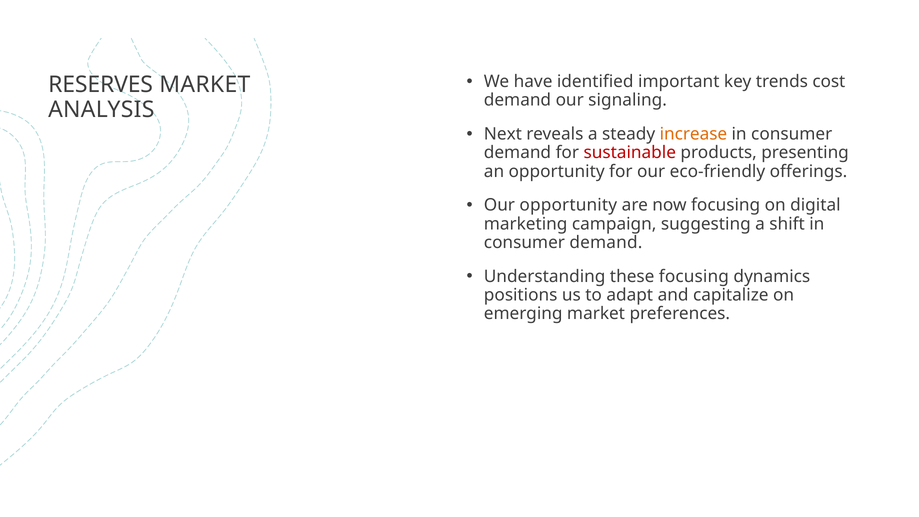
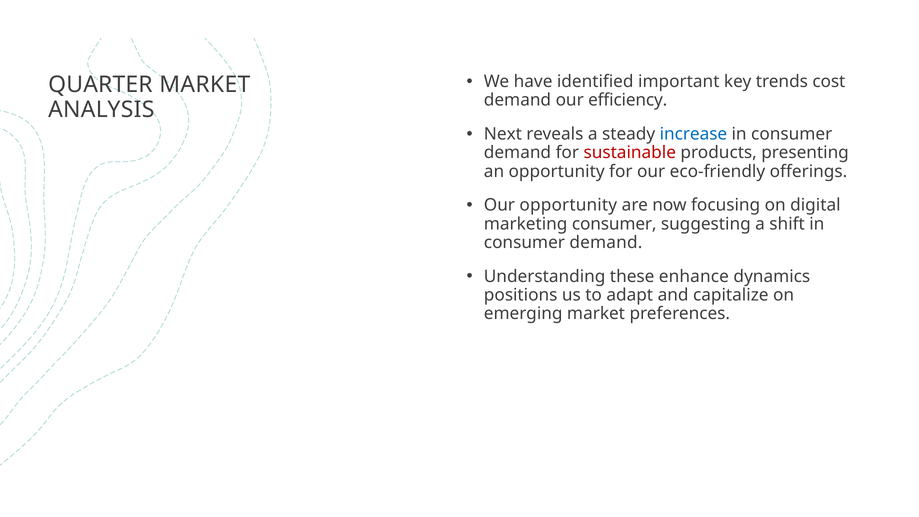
RESERVES: RESERVES -> QUARTER (100, 85)
signaling: signaling -> efficiency (628, 100)
increase colour: orange -> blue (693, 134)
marketing campaign: campaign -> consumer (614, 224)
these focusing: focusing -> enhance (694, 276)
